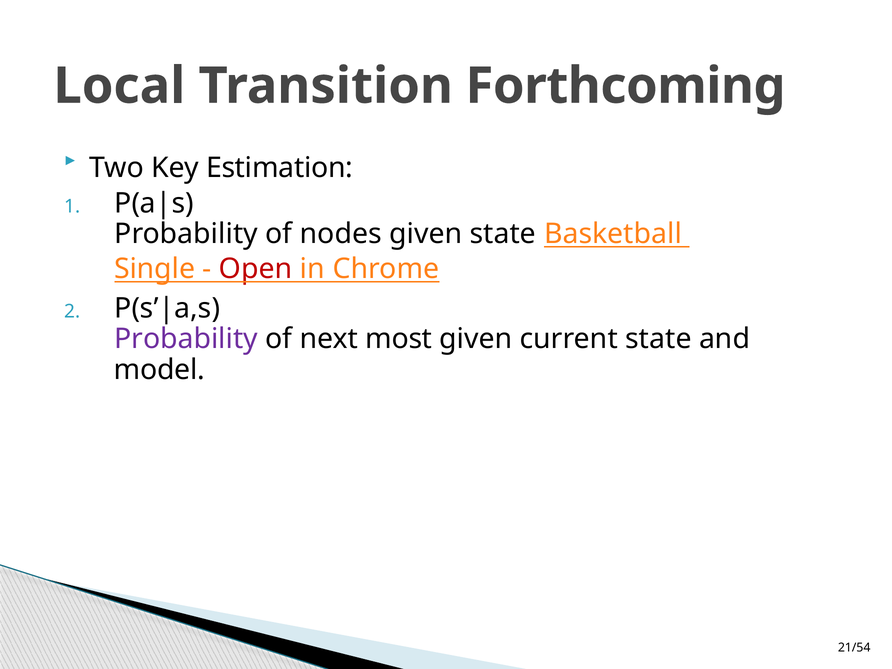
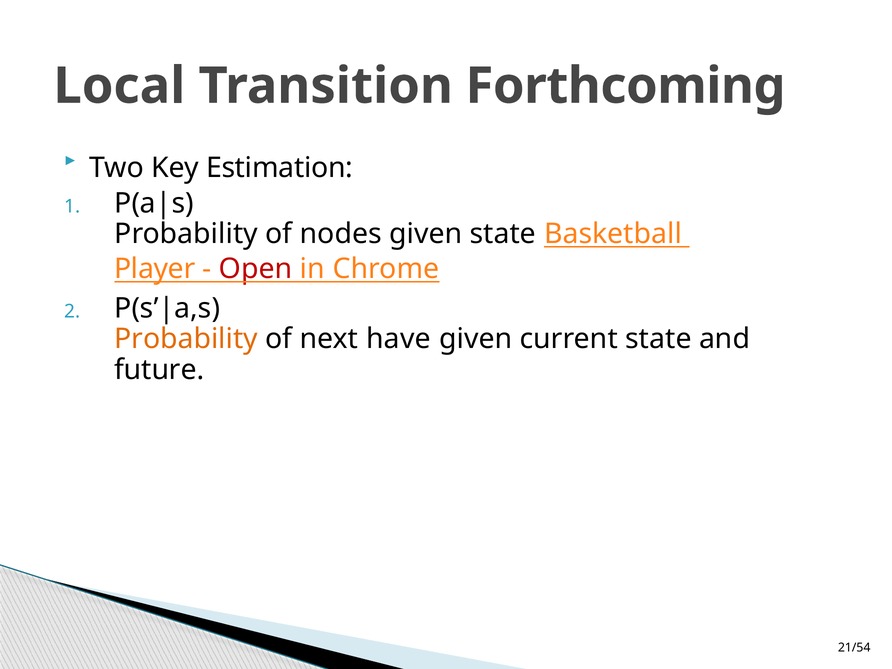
Single: Single -> Player (155, 269)
Probability colour: purple -> orange (186, 339)
most: most -> have (398, 339)
model: model -> future (159, 370)
